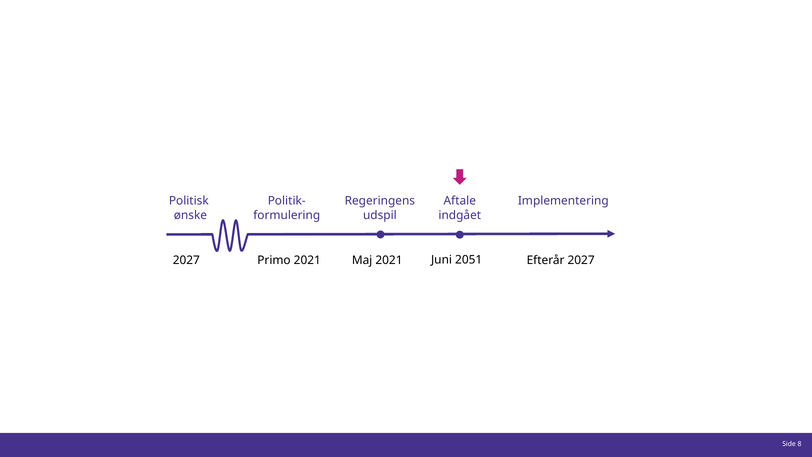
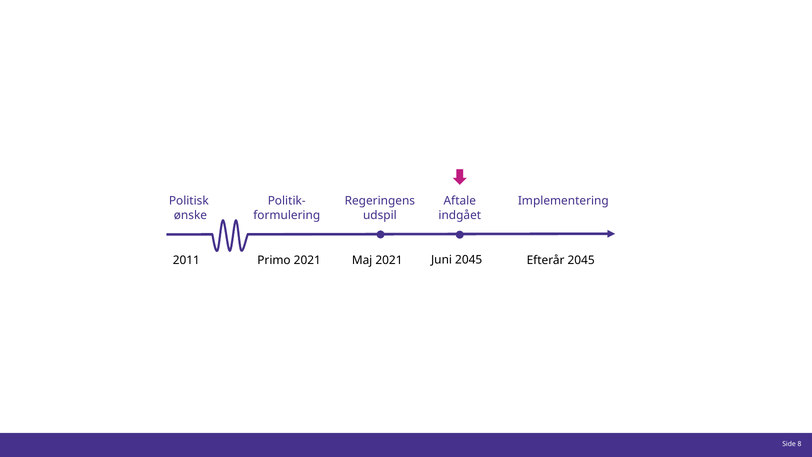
2027: 2027 -> 2011 (186, 260)
Juni 2051: 2051 -> 2045 (469, 260)
Efterår 2027: 2027 -> 2045 (581, 260)
